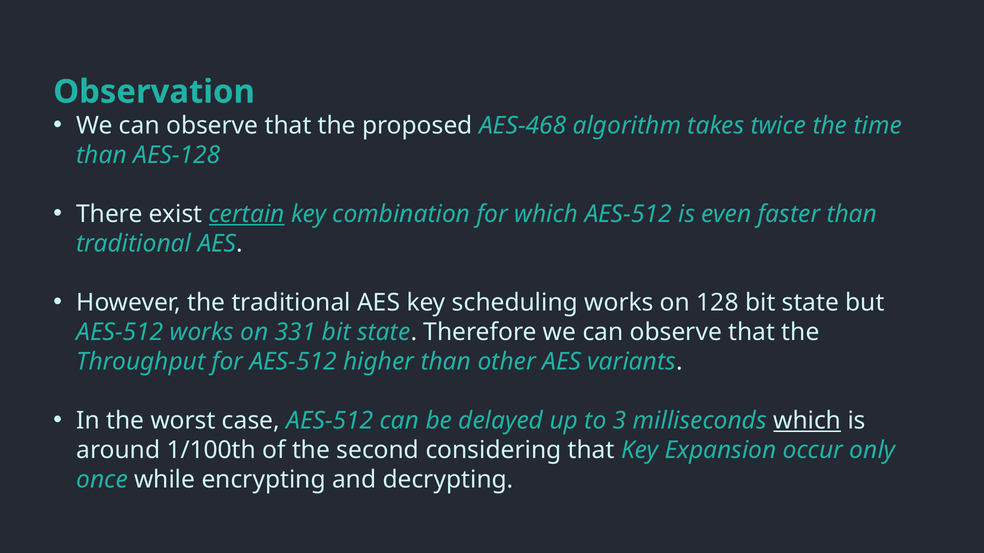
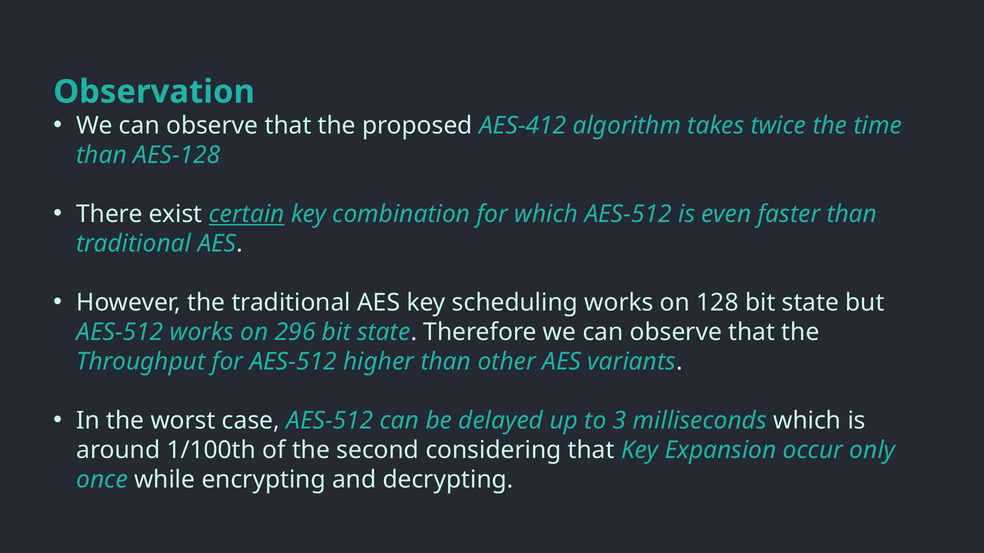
AES-468: AES-468 -> AES-412 (523, 126)
331: 331 -> 296 (295, 332)
which underline: present -> none (807, 421)
